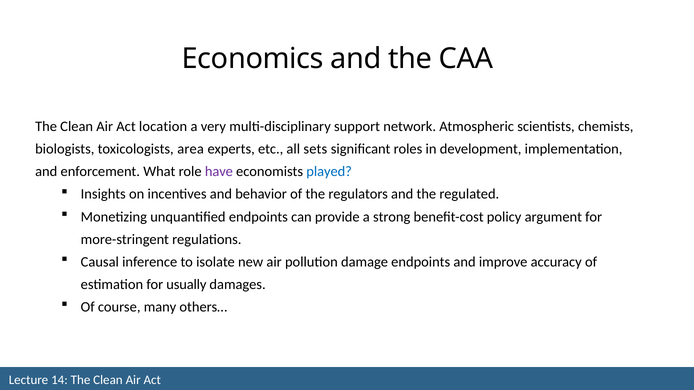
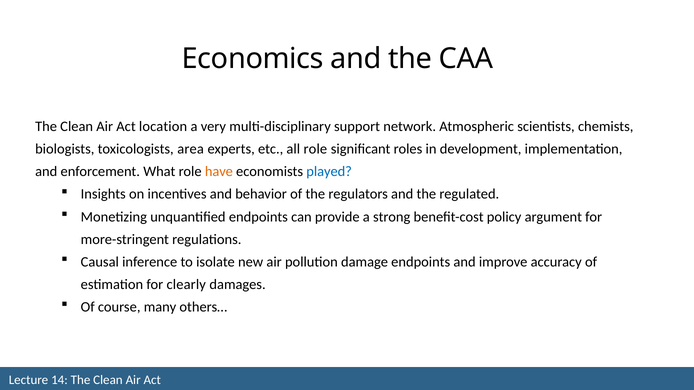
all sets: sets -> role (315, 149)
have colour: purple -> orange (219, 172)
usually: usually -> clearly (186, 285)
